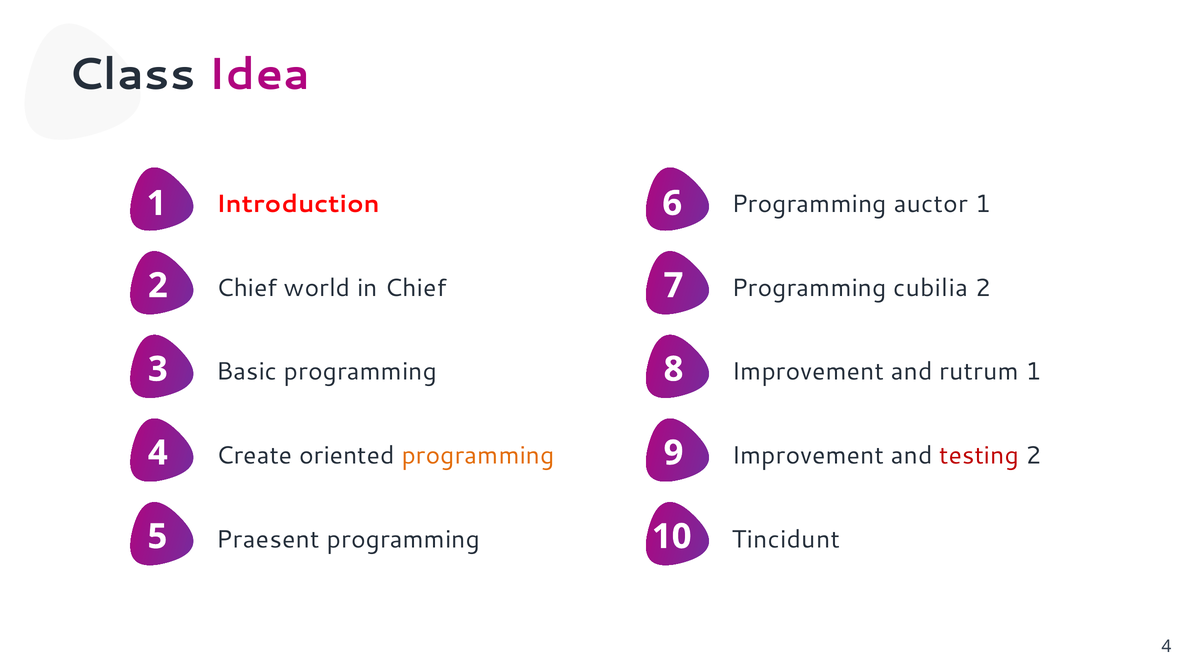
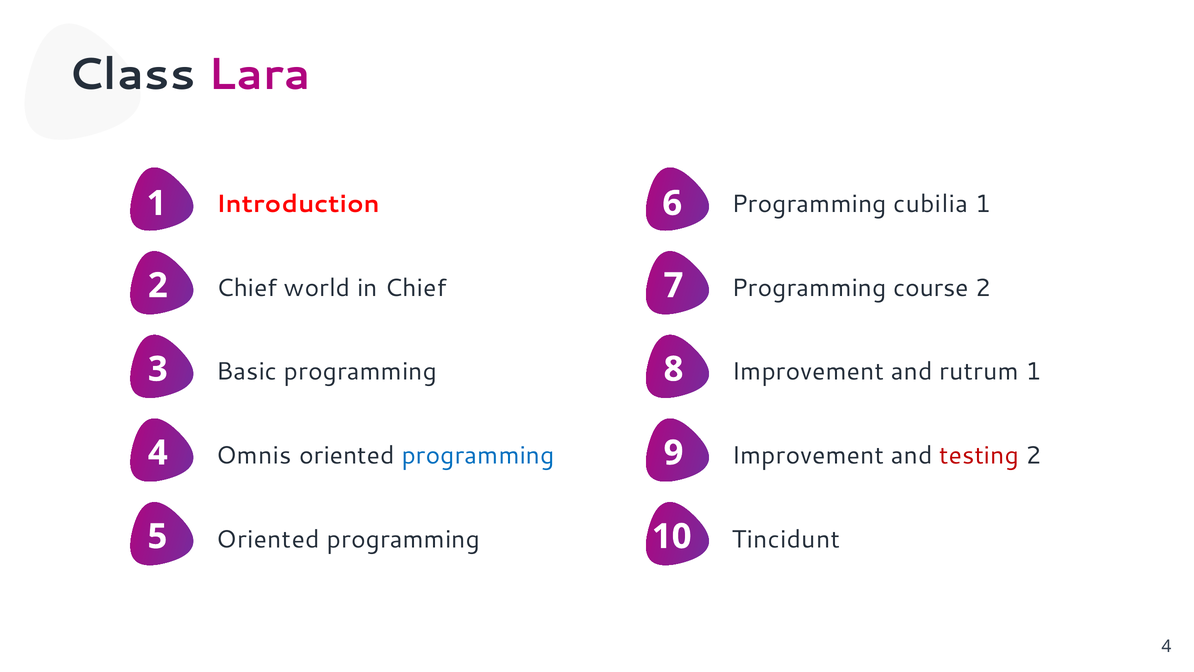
Idea: Idea -> Lara (259, 74)
auctor: auctor -> cubilia (931, 204)
cubilia: cubilia -> course (931, 288)
Create: Create -> Omnis (254, 455)
programming colour: orange -> blue (478, 455)
Praesent: Praesent -> Oriented (268, 539)
